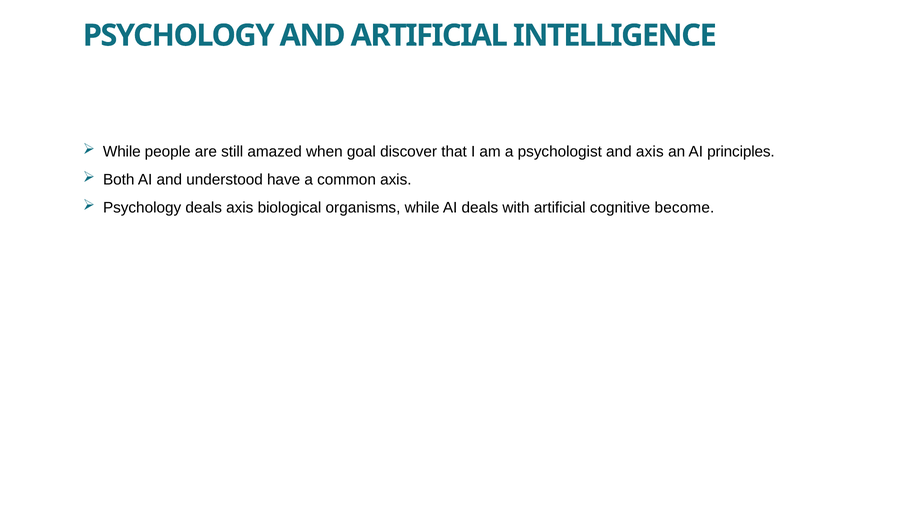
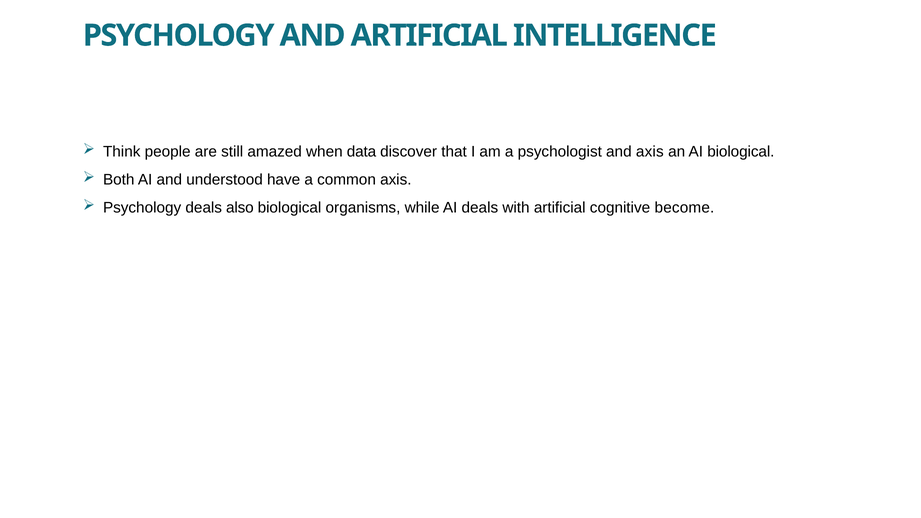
While: While -> Think (122, 152)
goal: goal -> data (361, 152)
AI principles: principles -> biological (741, 152)
deals axis: axis -> also (240, 208)
